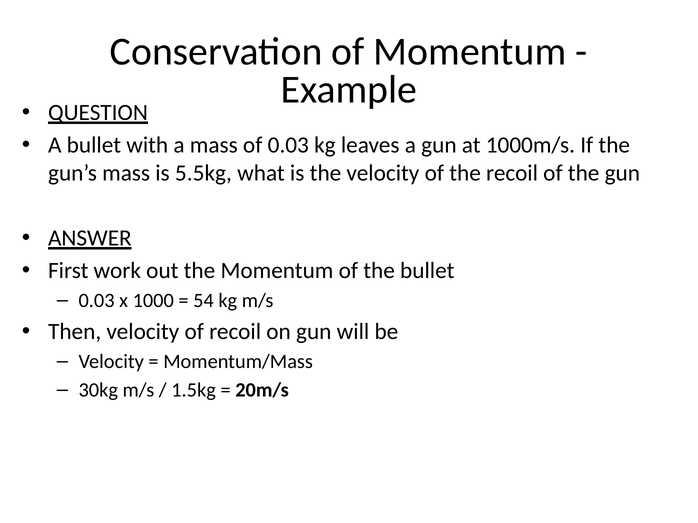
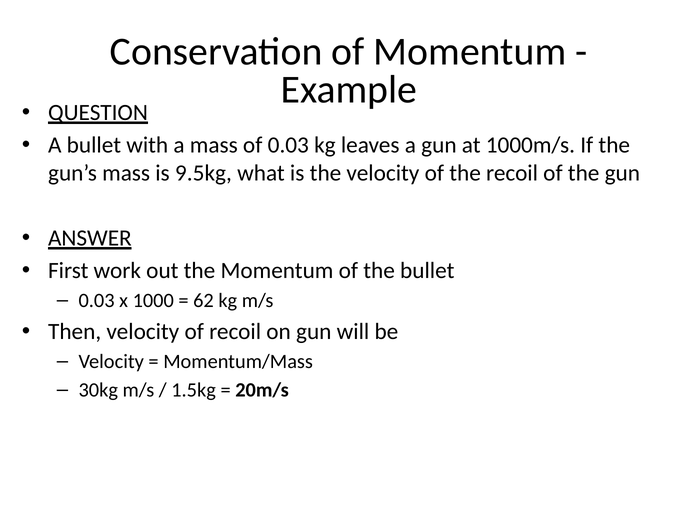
5.5kg: 5.5kg -> 9.5kg (203, 173)
54: 54 -> 62 (203, 301)
